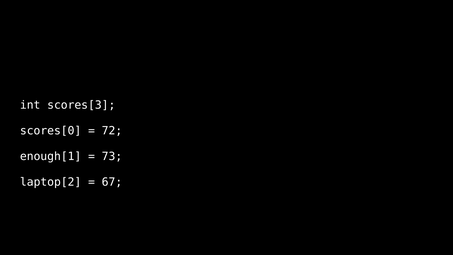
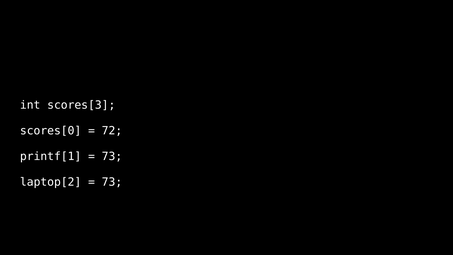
enough[1: enough[1 -> printf[1 (51, 156)
67: 67 -> 73 (112, 182)
